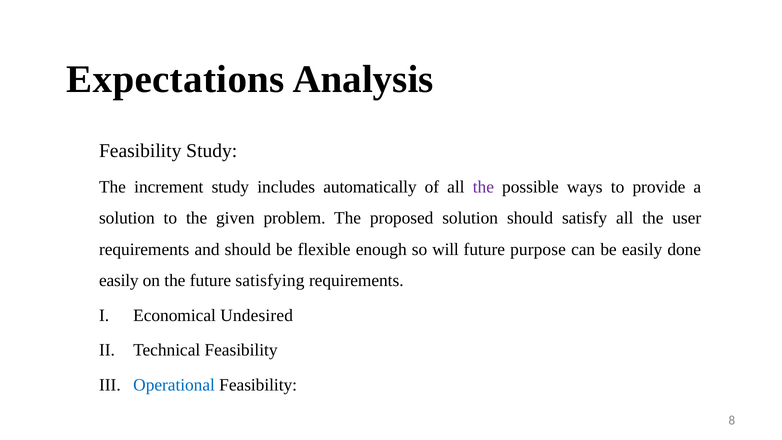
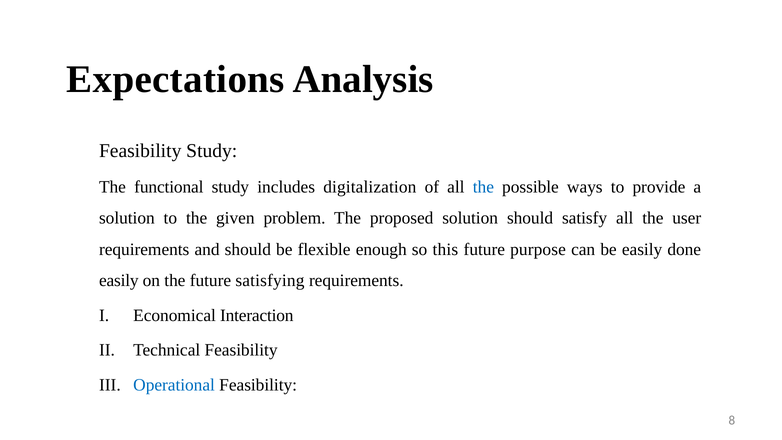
increment: increment -> functional (169, 187)
automatically: automatically -> digitalization (370, 187)
the colour: purple -> blue (483, 187)
will: will -> this (445, 249)
Undesired: Undesired -> Interaction (257, 315)
